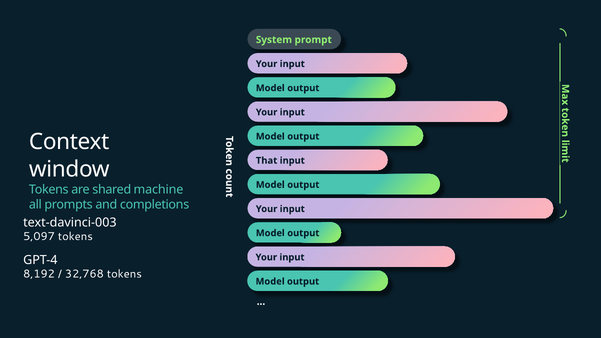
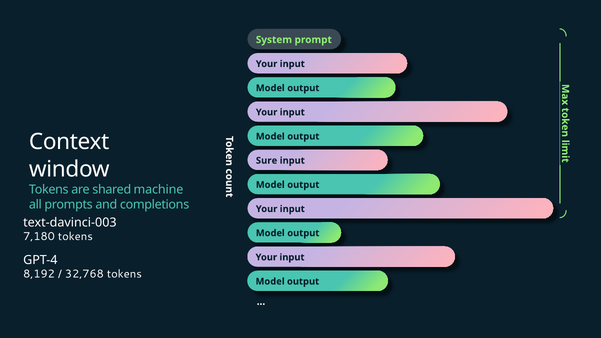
That: That -> Sure (267, 161)
5,097: 5,097 -> 7,180 (39, 237)
